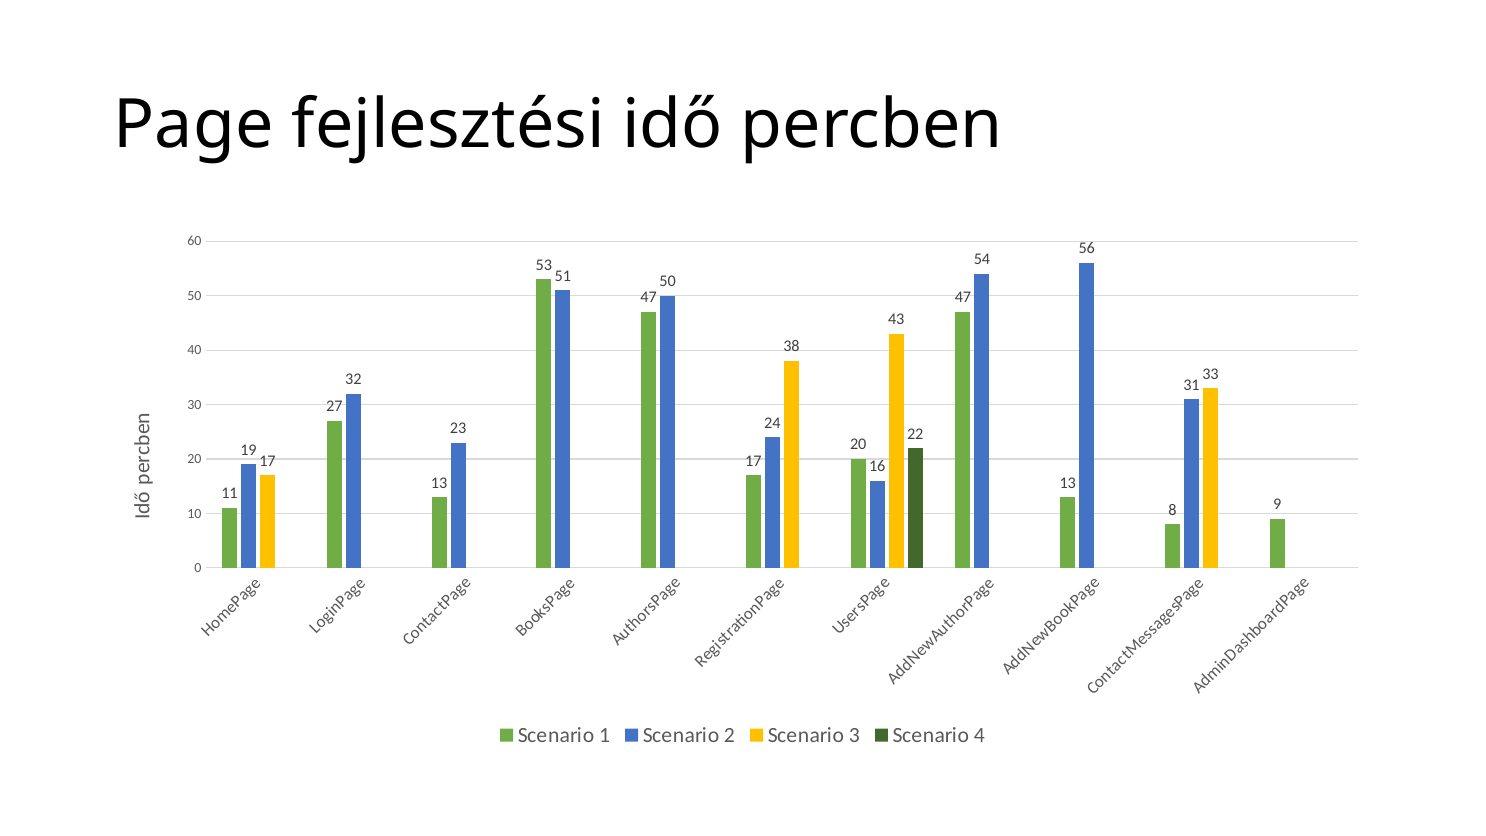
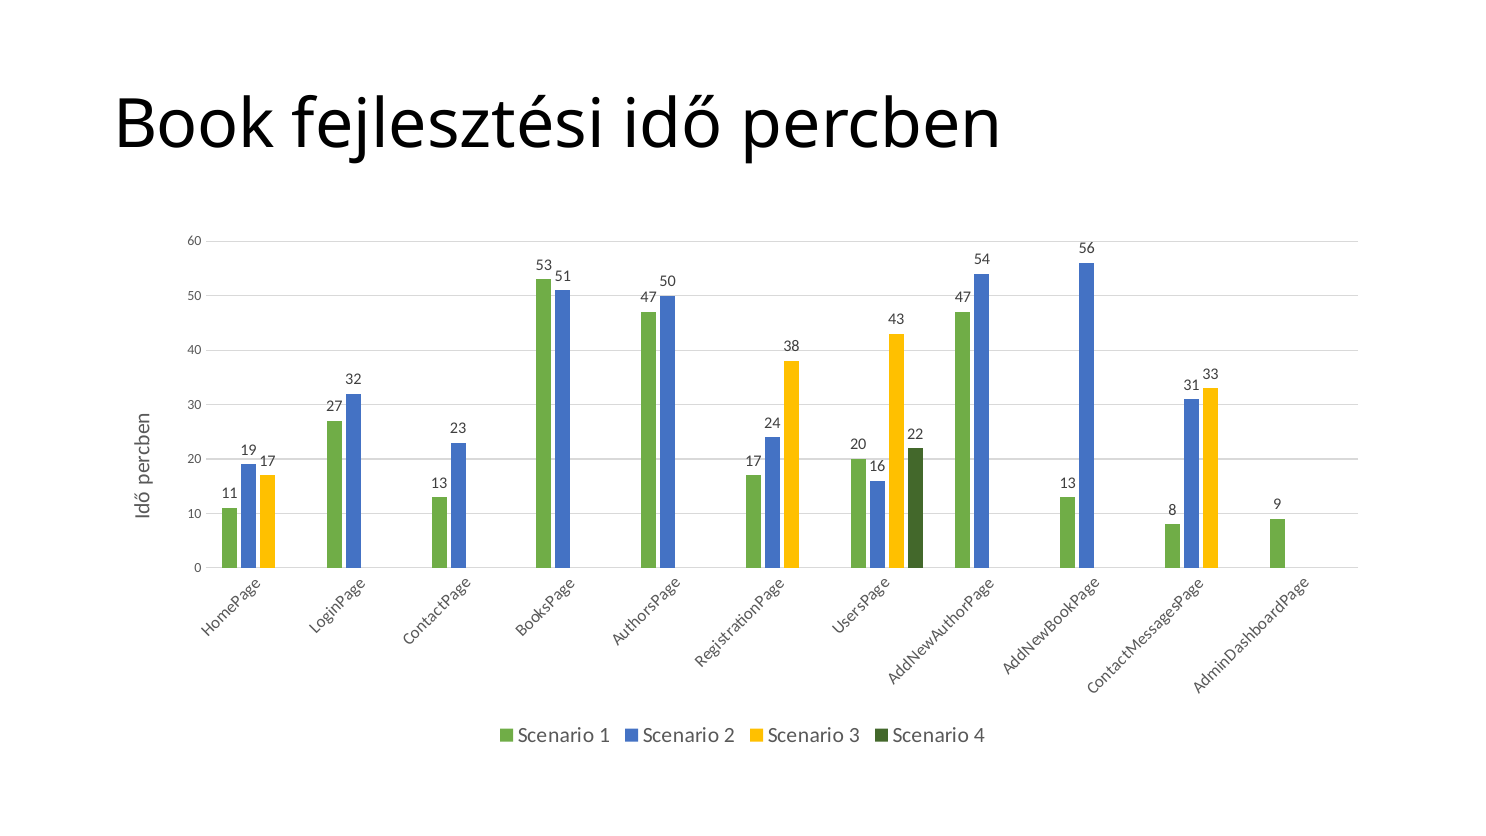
Page: Page -> Book (194, 125)
